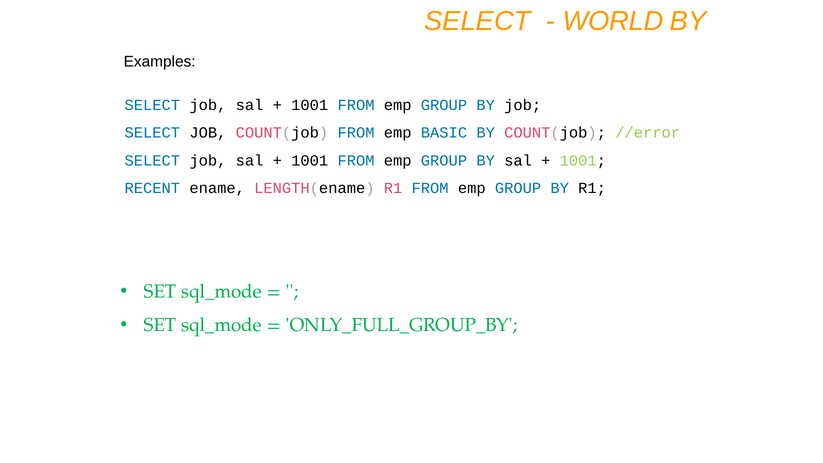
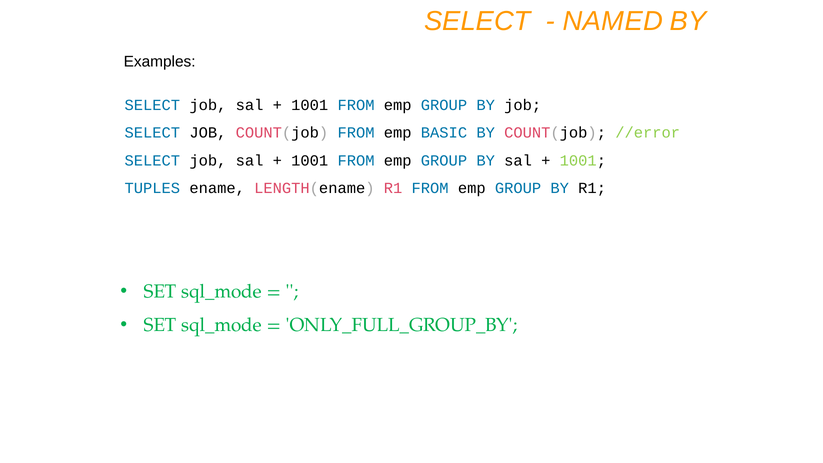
WORLD: WORLD -> NAMED (613, 21)
RECENT: RECENT -> TUPLES (152, 188)
